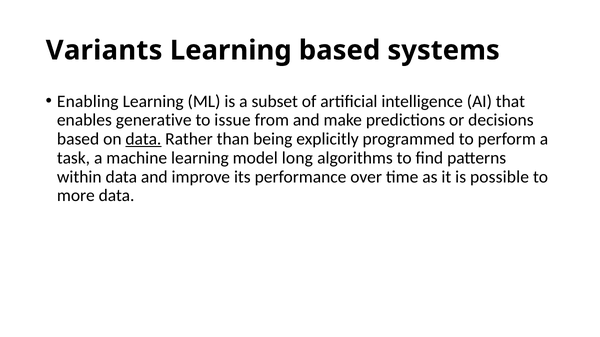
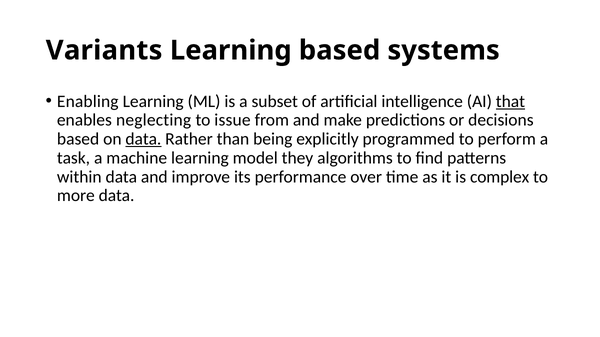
that underline: none -> present (510, 101)
generative: generative -> neglecting (154, 120)
long: long -> they (297, 158)
possible: possible -> complex (500, 177)
